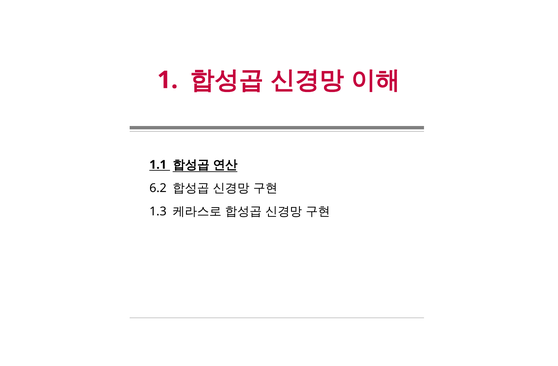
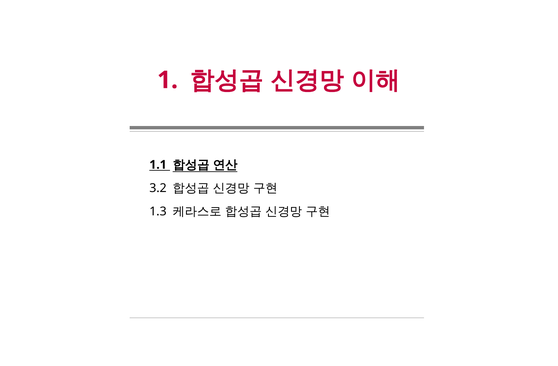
6.2: 6.2 -> 3.2 (158, 188)
